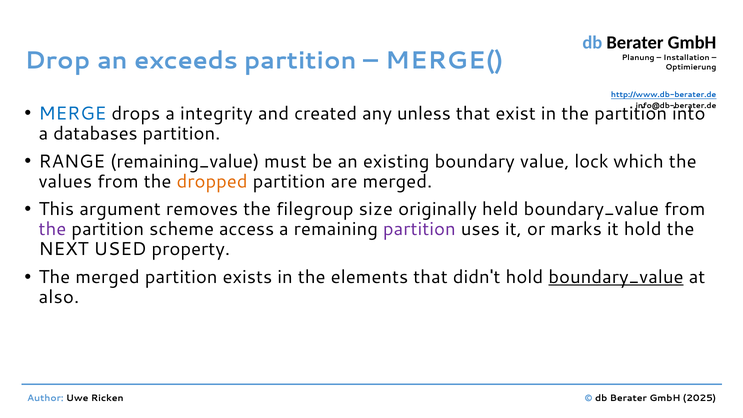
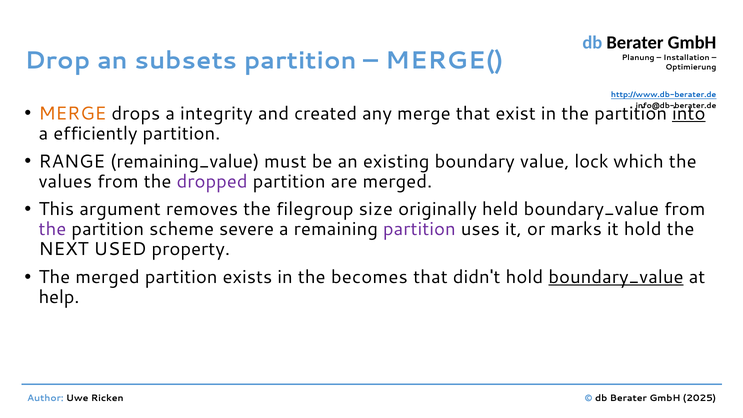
exceeds: exceeds -> subsets (186, 61)
MERGE colour: blue -> orange (72, 113)
any unless: unless -> merge (424, 113)
into underline: none -> present (689, 113)
databases: databases -> efficiently (95, 134)
dropped colour: orange -> purple (212, 181)
access: access -> severe (247, 229)
elements: elements -> becomes (369, 277)
also: also -> help (59, 297)
